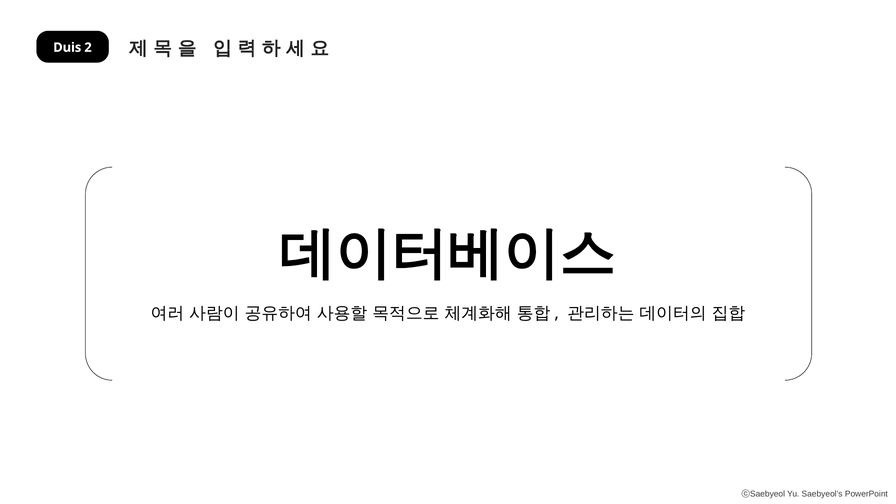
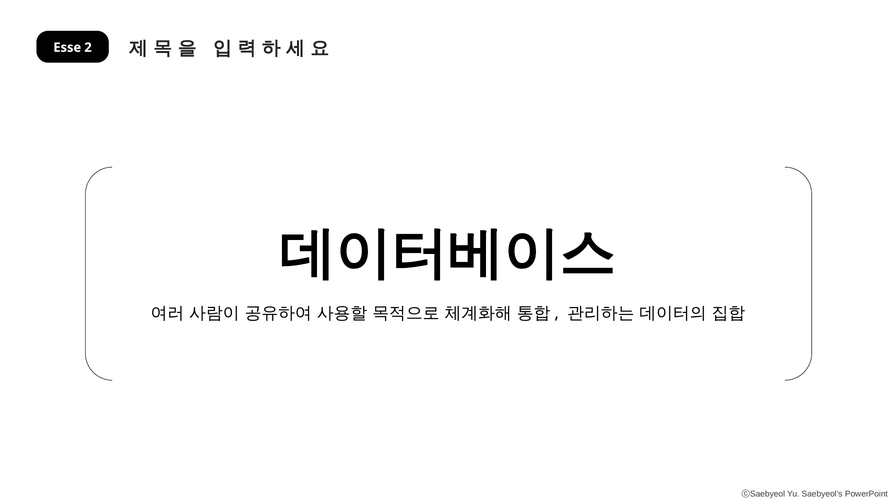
Duis: Duis -> Esse (67, 48)
